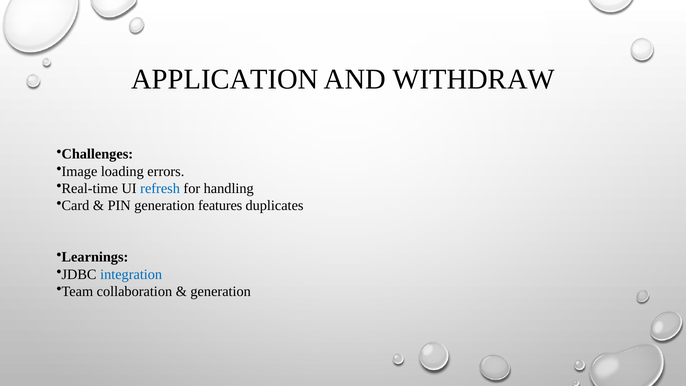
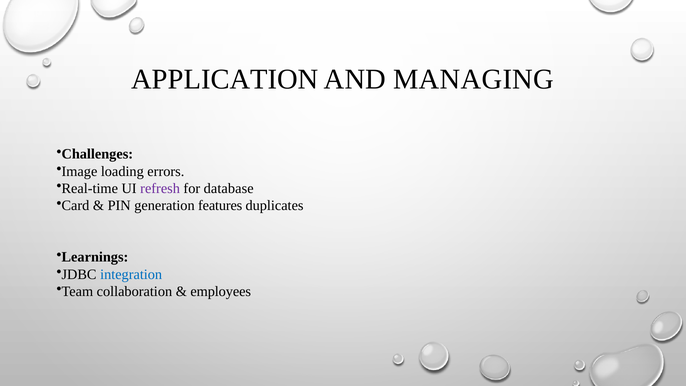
WITHDRAW: WITHDRAW -> MANAGING (474, 80)
refresh colour: blue -> purple (160, 188)
handling: handling -> database (229, 188)
generation: generation -> employees (221, 291)
